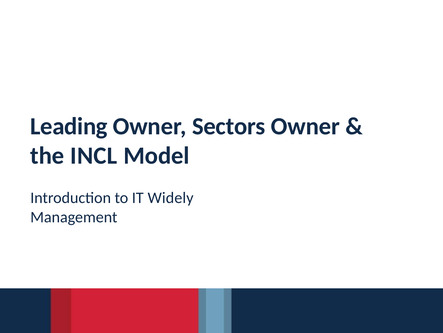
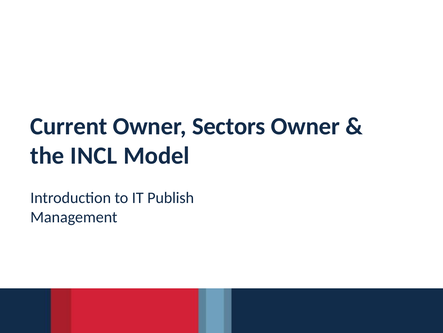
Leading: Leading -> Current (69, 126)
Widely: Widely -> Publish (171, 198)
